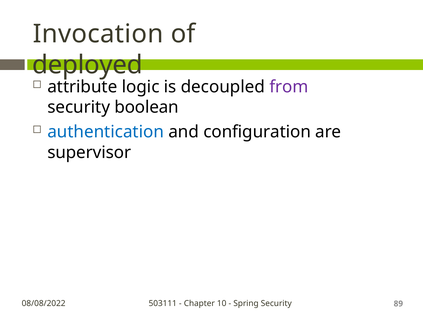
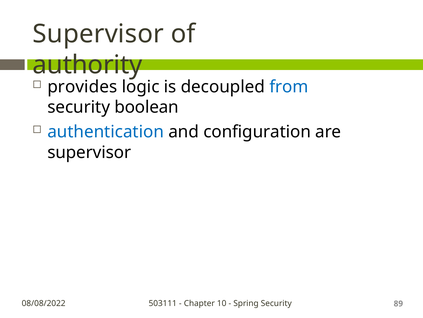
Invocation: Invocation -> Supervisor (98, 34)
deployed: deployed -> authority (87, 65)
attribute: attribute -> provides (82, 87)
from colour: purple -> blue (289, 87)
